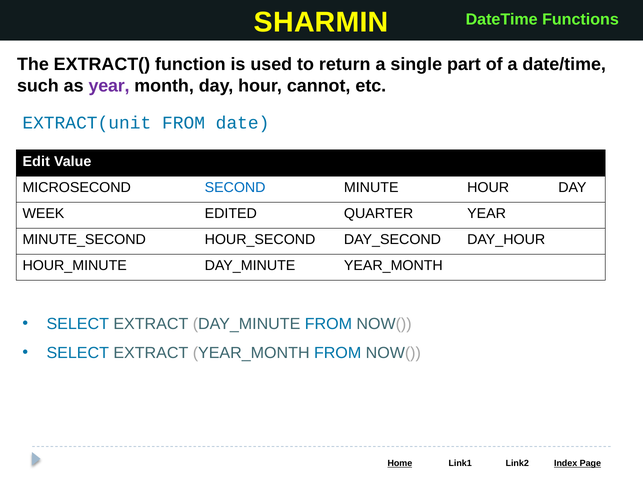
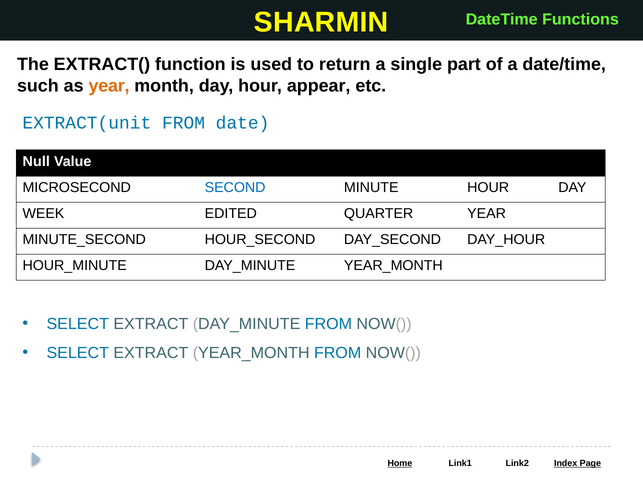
year colour: purple -> orange (109, 86)
cannot: cannot -> appear (319, 86)
Edit: Edit -> Null (36, 161)
